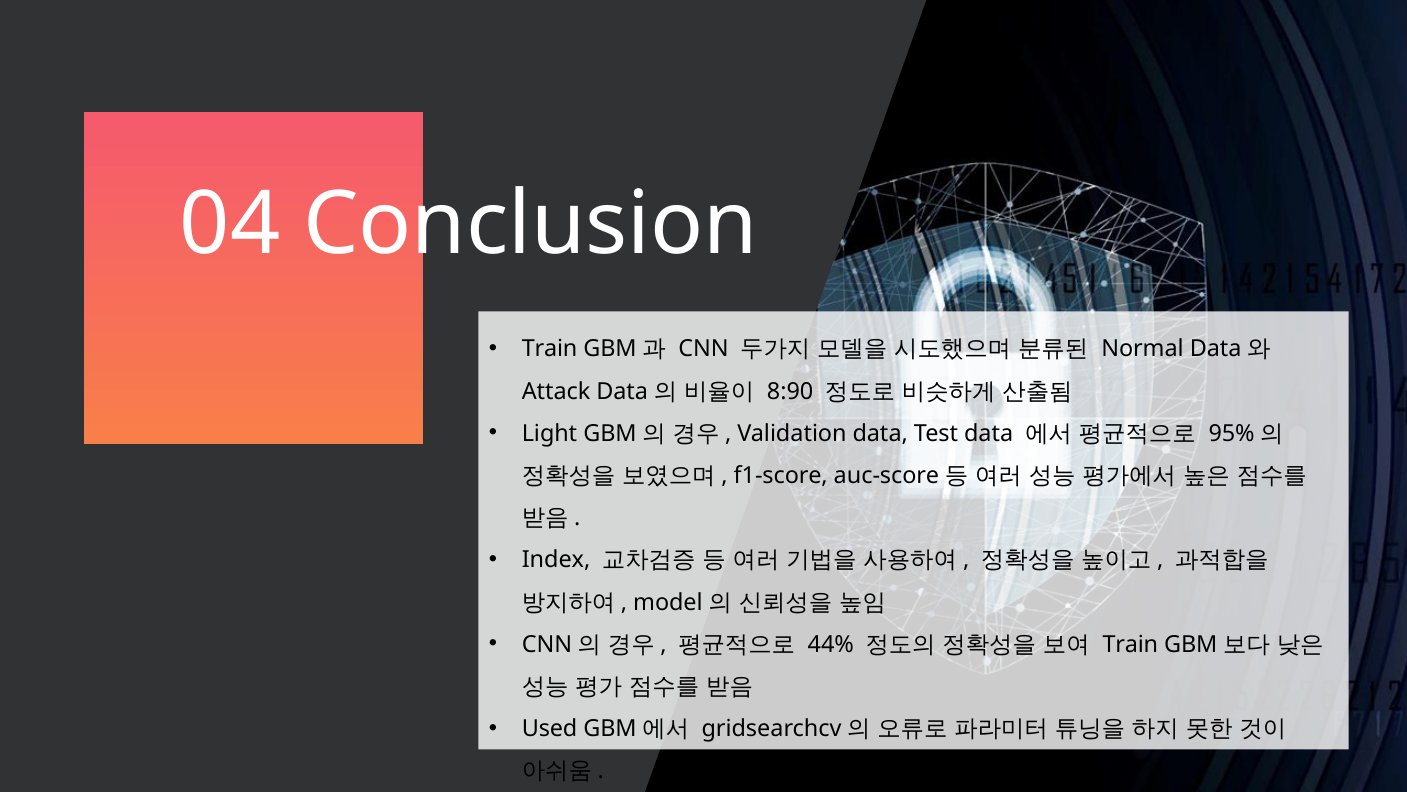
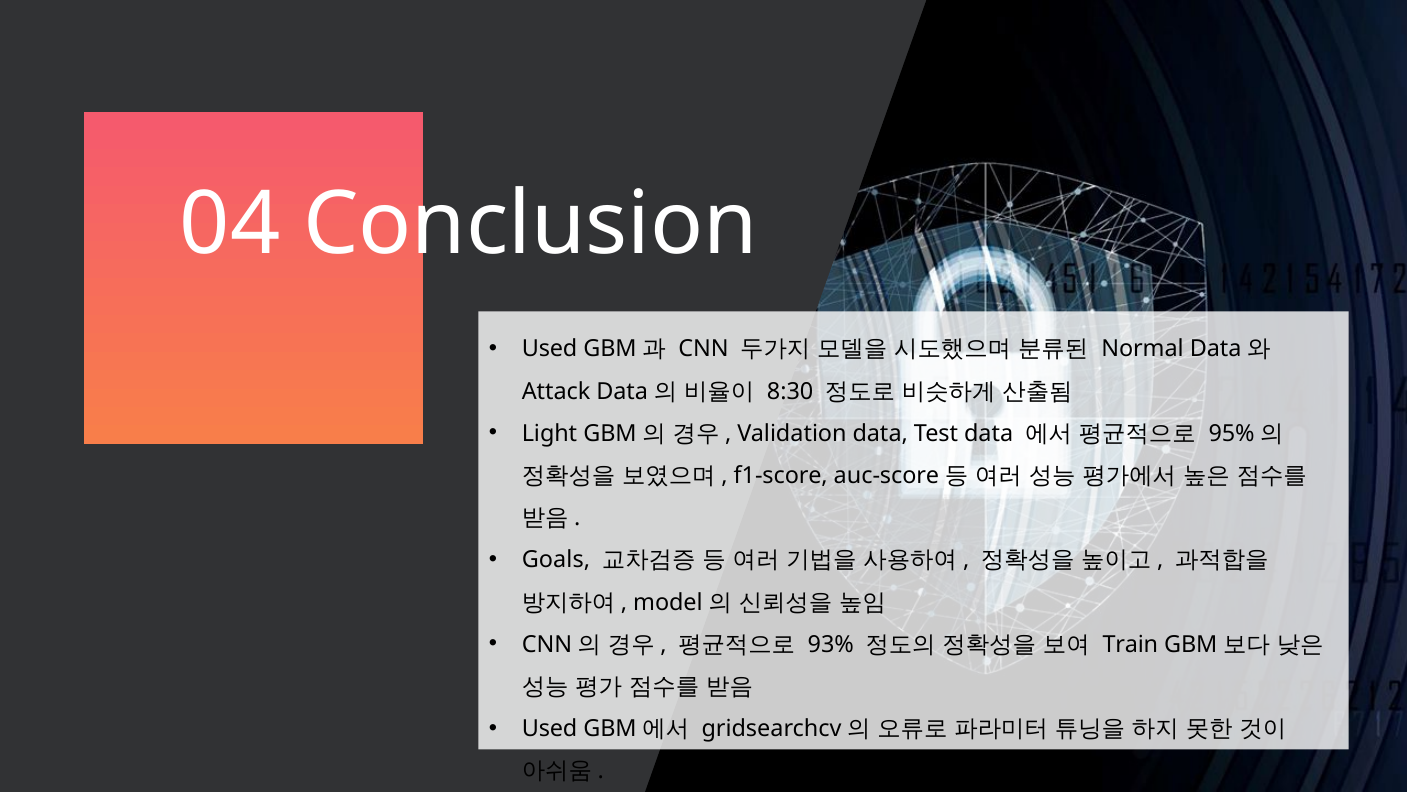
Train: Train -> Used (550, 349)
8:90: 8:90 -> 8:30 (790, 391)
Index: Index -> Goals (556, 560)
44%: 44% -> 93% (831, 644)
